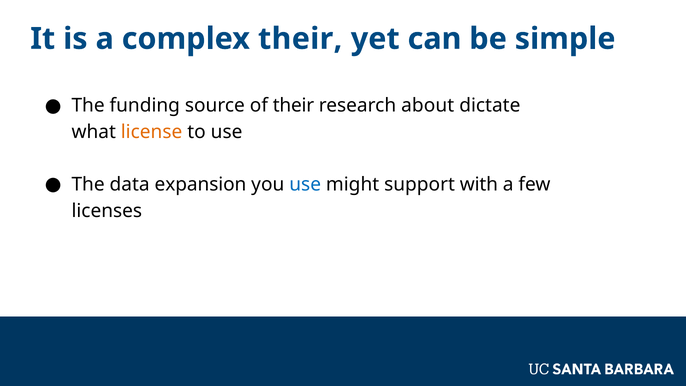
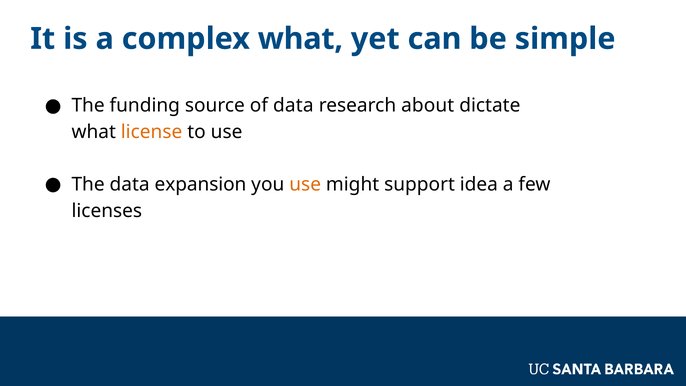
complex their: their -> what (300, 39)
of their: their -> data (293, 105)
use colour: blue -> orange (305, 184)
with: with -> idea (479, 184)
